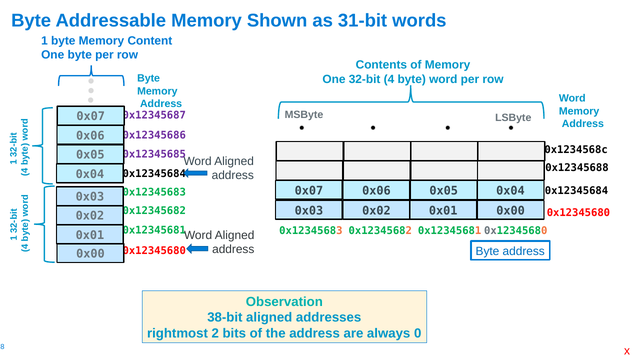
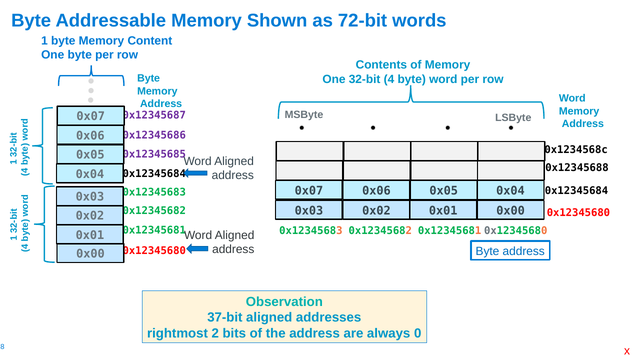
31-bit: 31-bit -> 72-bit (363, 21)
38-bit: 38-bit -> 37-bit (225, 318)
